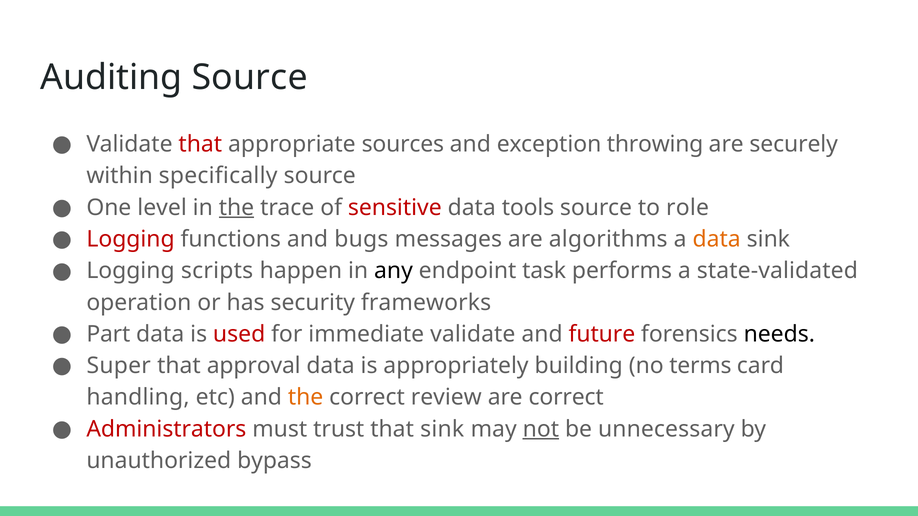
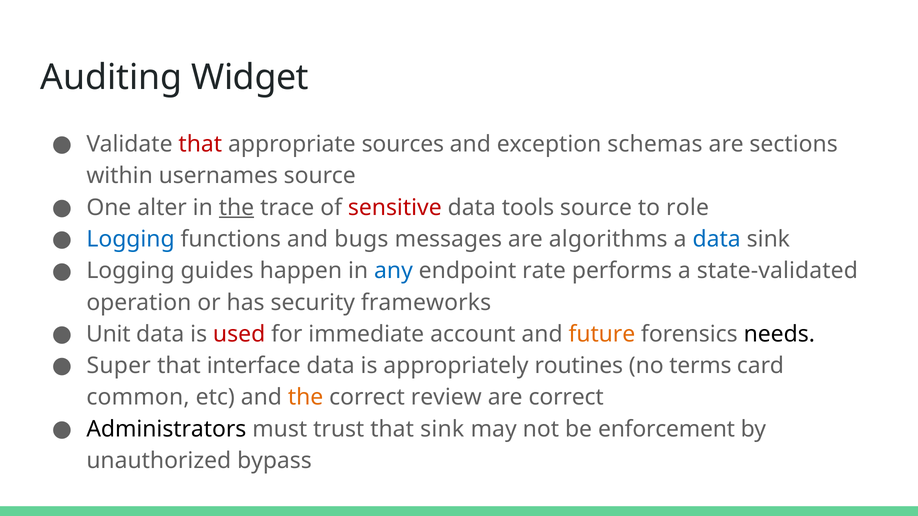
Auditing Source: Source -> Widget (250, 78)
throwing: throwing -> schemas (655, 144)
securely: securely -> sections (794, 144)
specifically: specifically -> usernames (218, 176)
level: level -> alter (162, 208)
Logging colour: red -> blue (131, 239)
data colour: orange -> blue (717, 239)
scripts: scripts -> guides (217, 271)
any colour: black -> blue (393, 271)
task: task -> rate (544, 271)
Part: Part -> Unit (108, 334)
immediate validate: validate -> account (473, 334)
future colour: red -> orange (602, 334)
approval: approval -> interface (254, 366)
building: building -> routines (579, 366)
handling: handling -> common (138, 398)
Administrators colour: red -> black (166, 429)
not underline: present -> none (541, 429)
unnecessary: unnecessary -> enforcement (667, 429)
